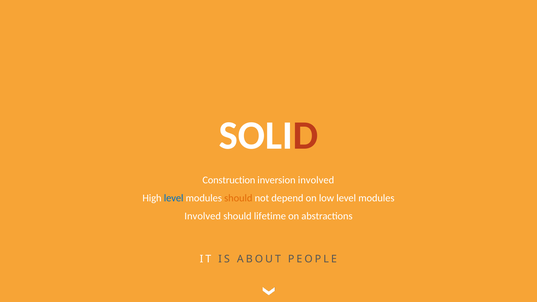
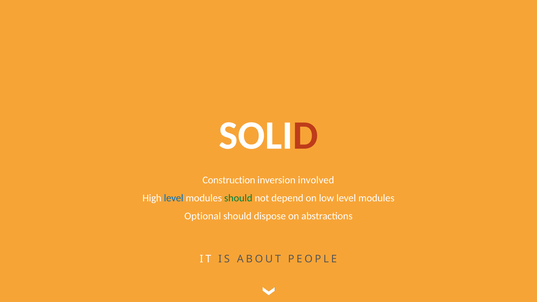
should colour: orange -> green (238, 198)
Involved: Involved -> Optional (203, 216)
lifetime: lifetime -> dispose (270, 216)
